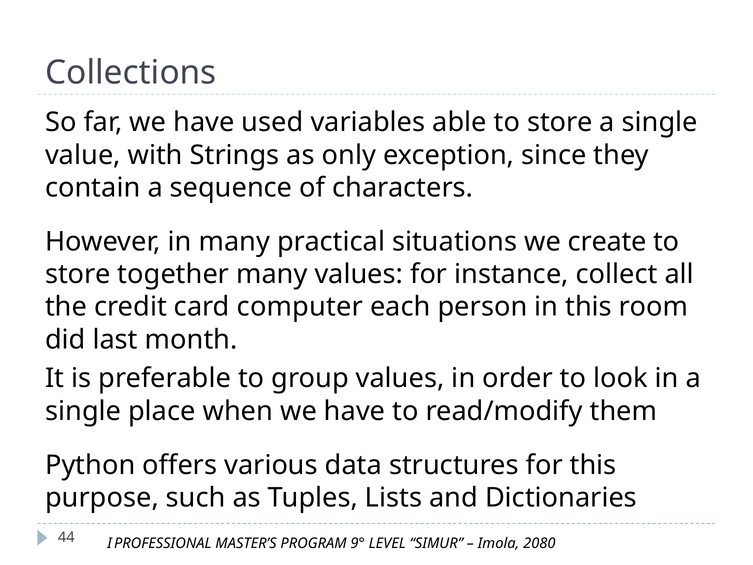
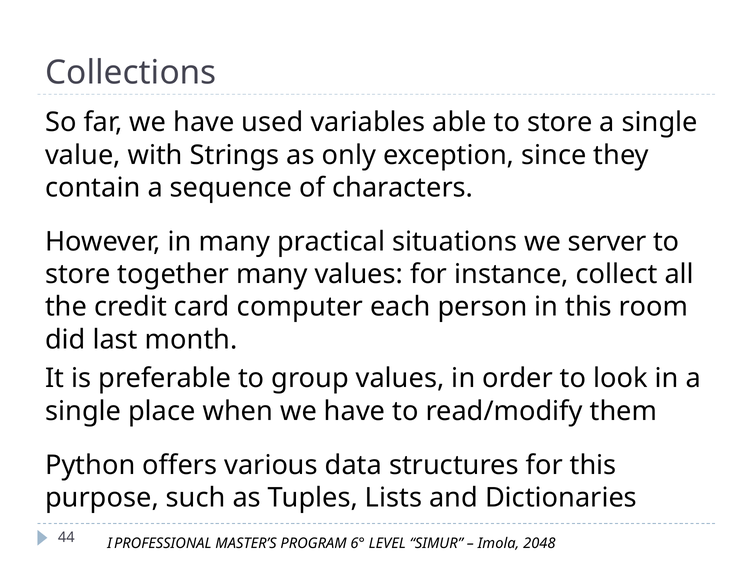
create: create -> server (607, 242)
9°: 9° -> 6° (358, 543)
2080: 2080 -> 2048 (539, 543)
